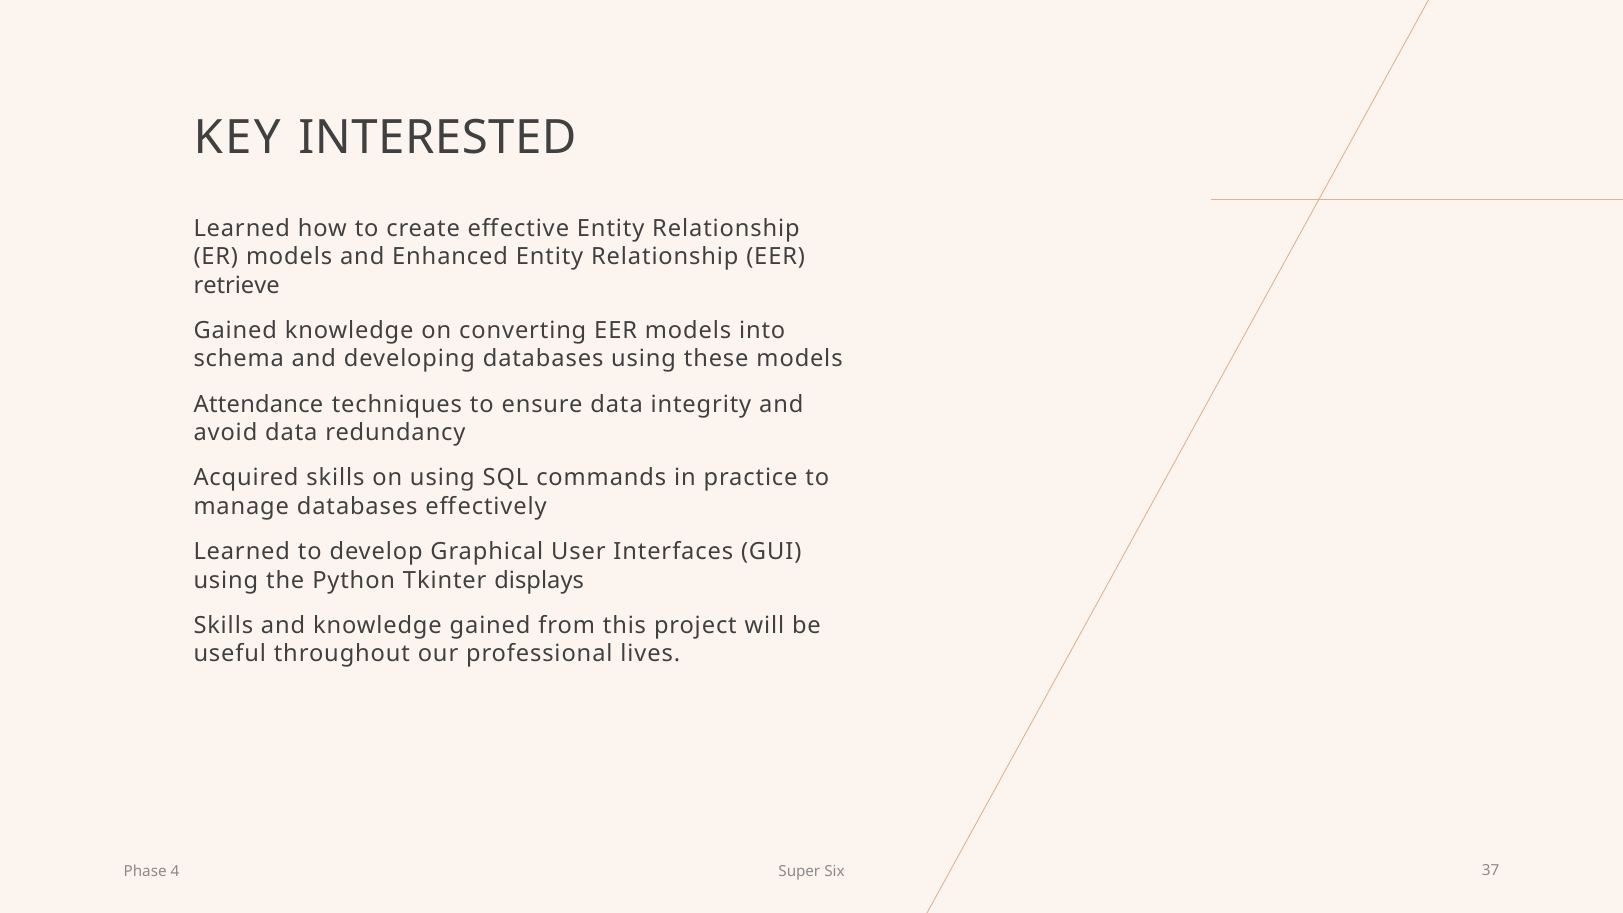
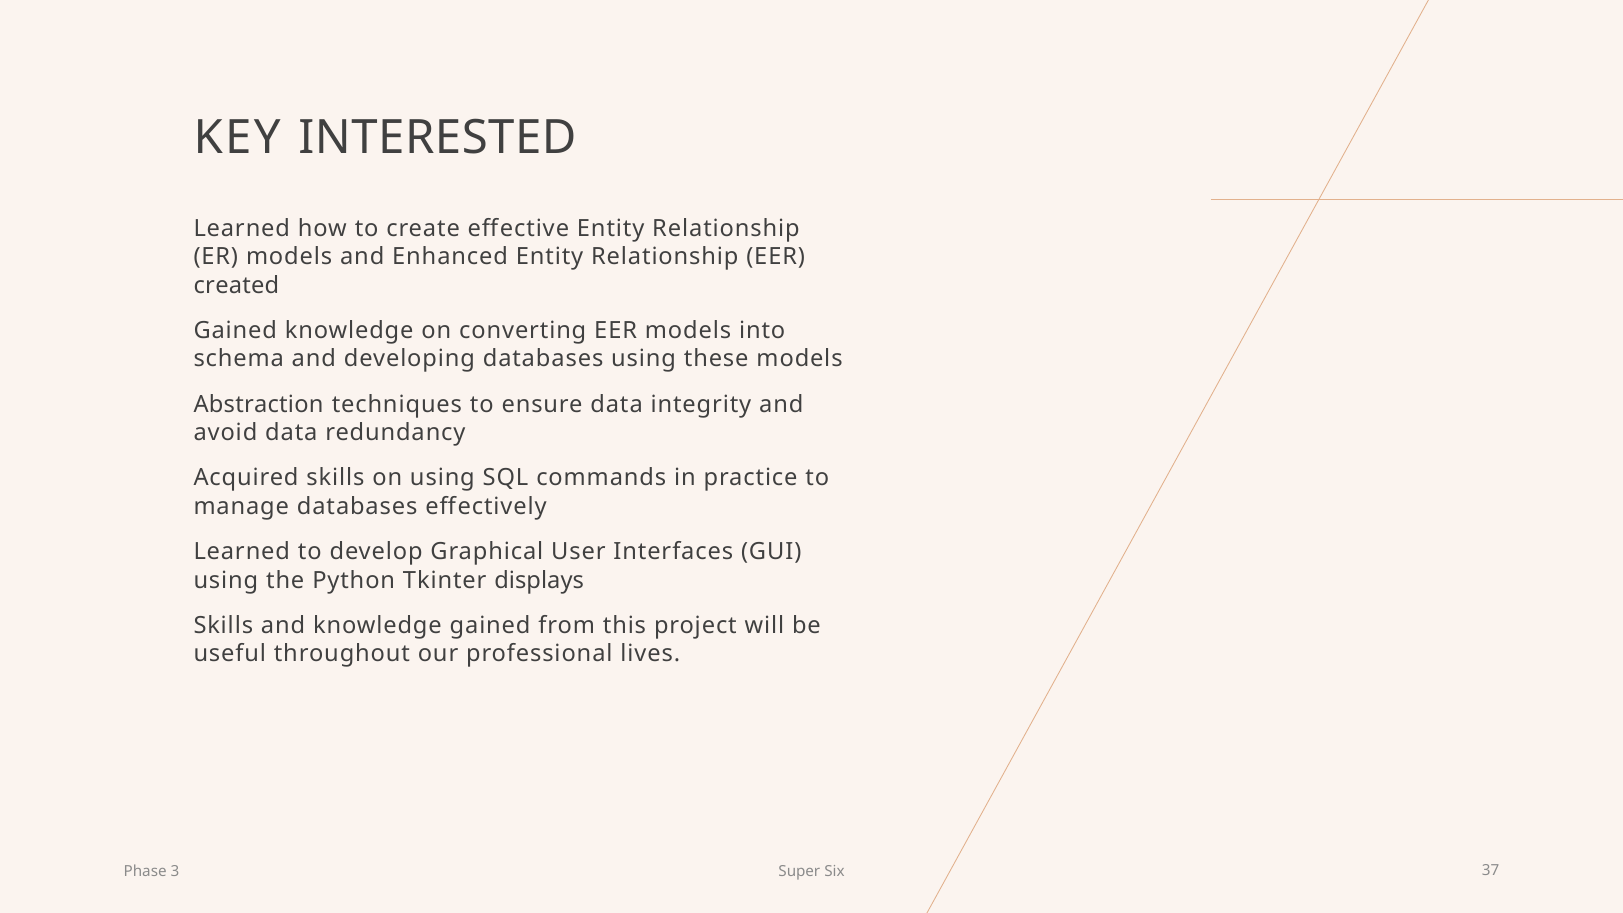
retrieve: retrieve -> created (236, 285)
Attendance: Attendance -> Abstraction (259, 404)
4: 4 -> 3 (175, 871)
